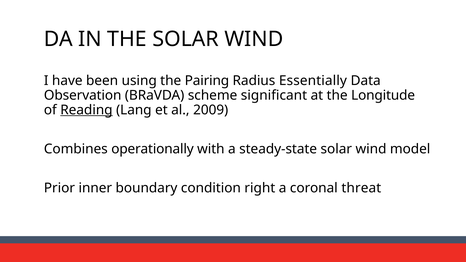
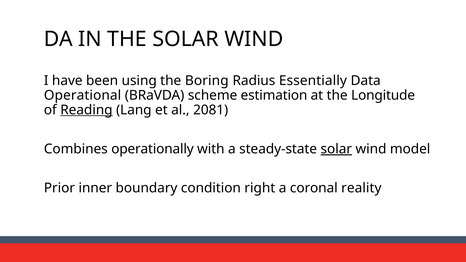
Pairing: Pairing -> Boring (207, 81)
Observation: Observation -> Operational (83, 95)
significant: significant -> estimation (274, 95)
2009: 2009 -> 2081 (211, 110)
solar underline: none -> present (336, 149)
threat: threat -> reality (361, 188)
